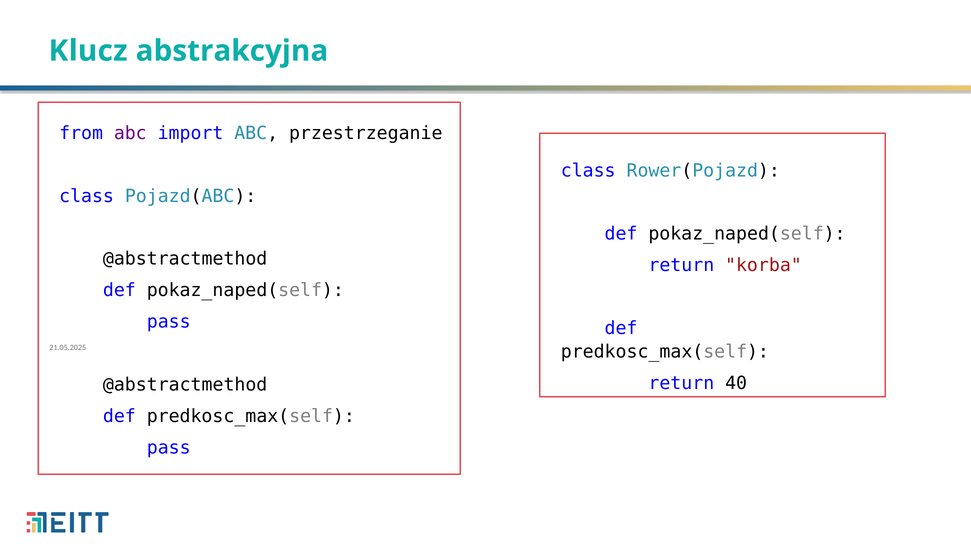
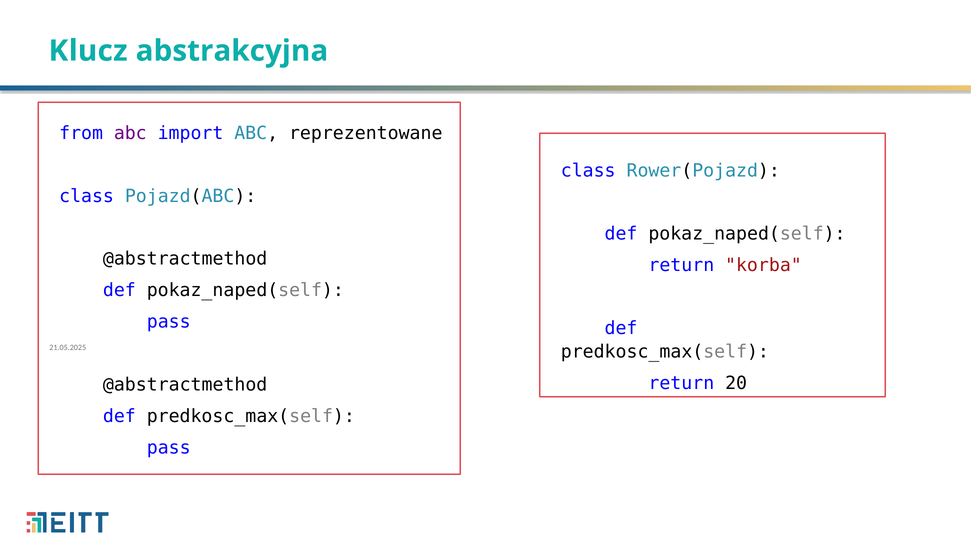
przestrzeganie: przestrzeganie -> reprezentowane (366, 133)
40: 40 -> 20 (736, 383)
